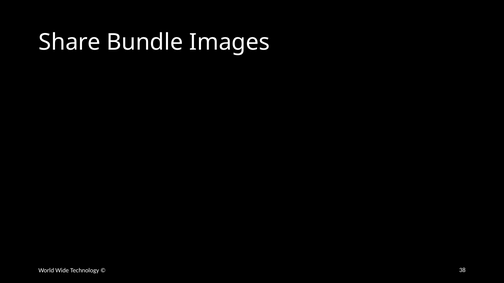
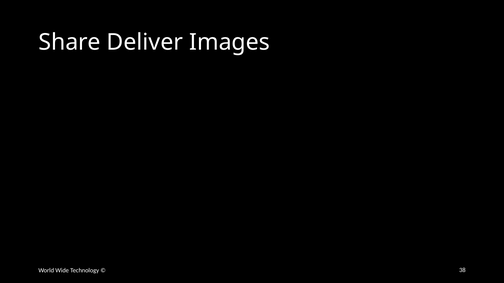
Bundle: Bundle -> Deliver (145, 42)
